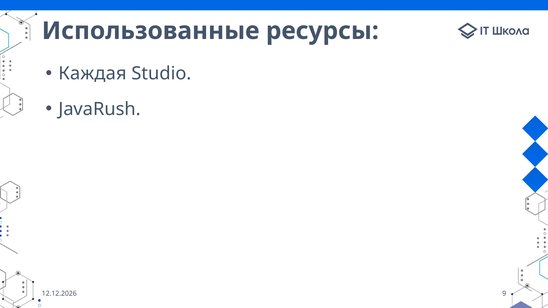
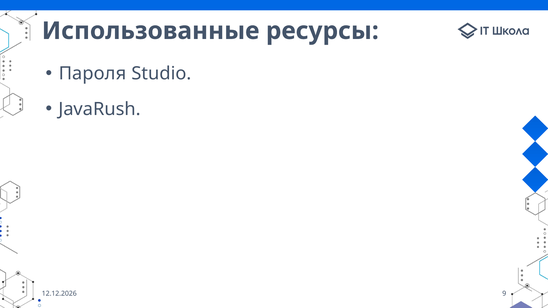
Каждая: Каждая -> Пароля (93, 74)
